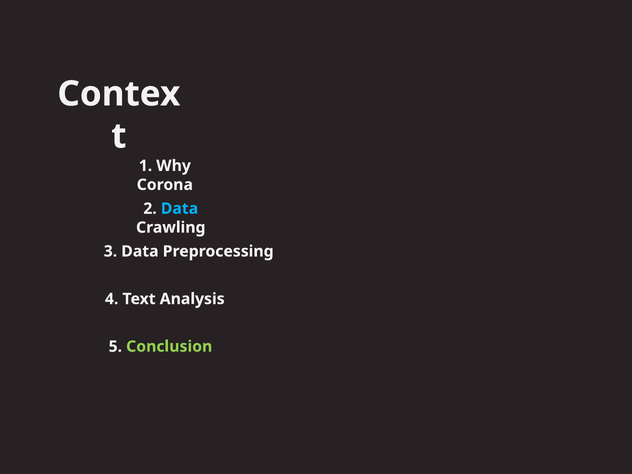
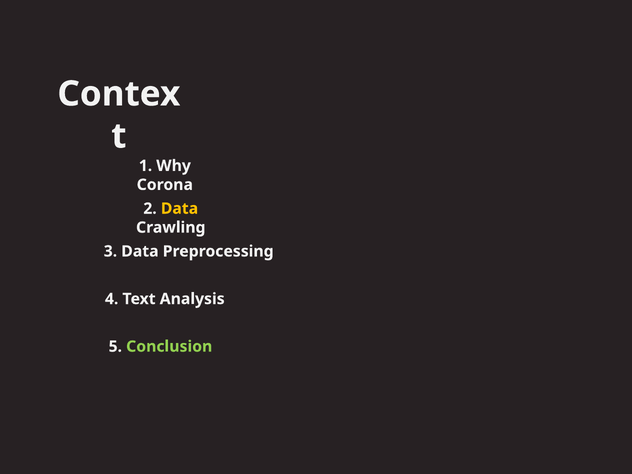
Data colour: light blue -> yellow (179, 209)
